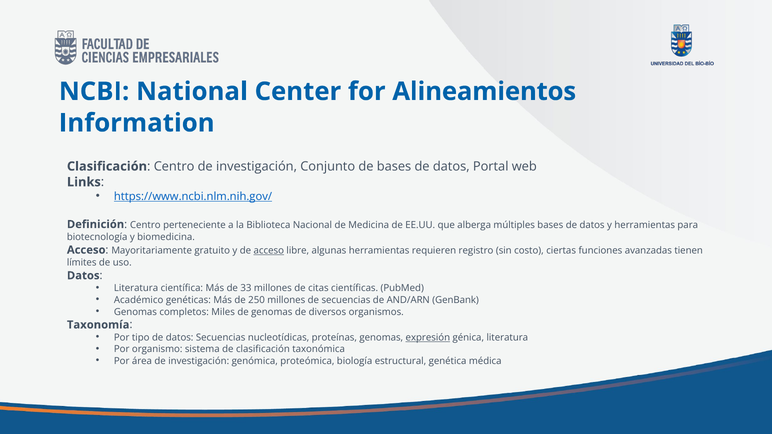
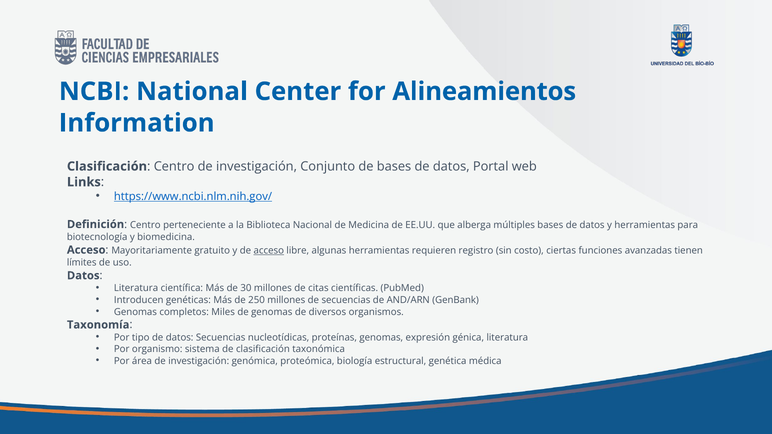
33: 33 -> 30 (246, 288)
Académico: Académico -> Introducen (139, 300)
expresión underline: present -> none (428, 338)
